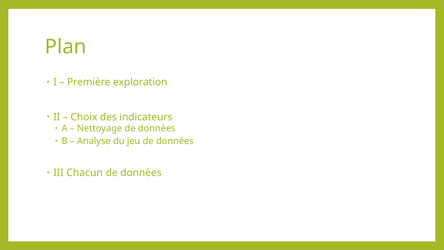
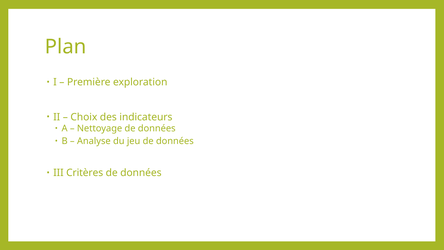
Chacun: Chacun -> Critères (85, 173)
